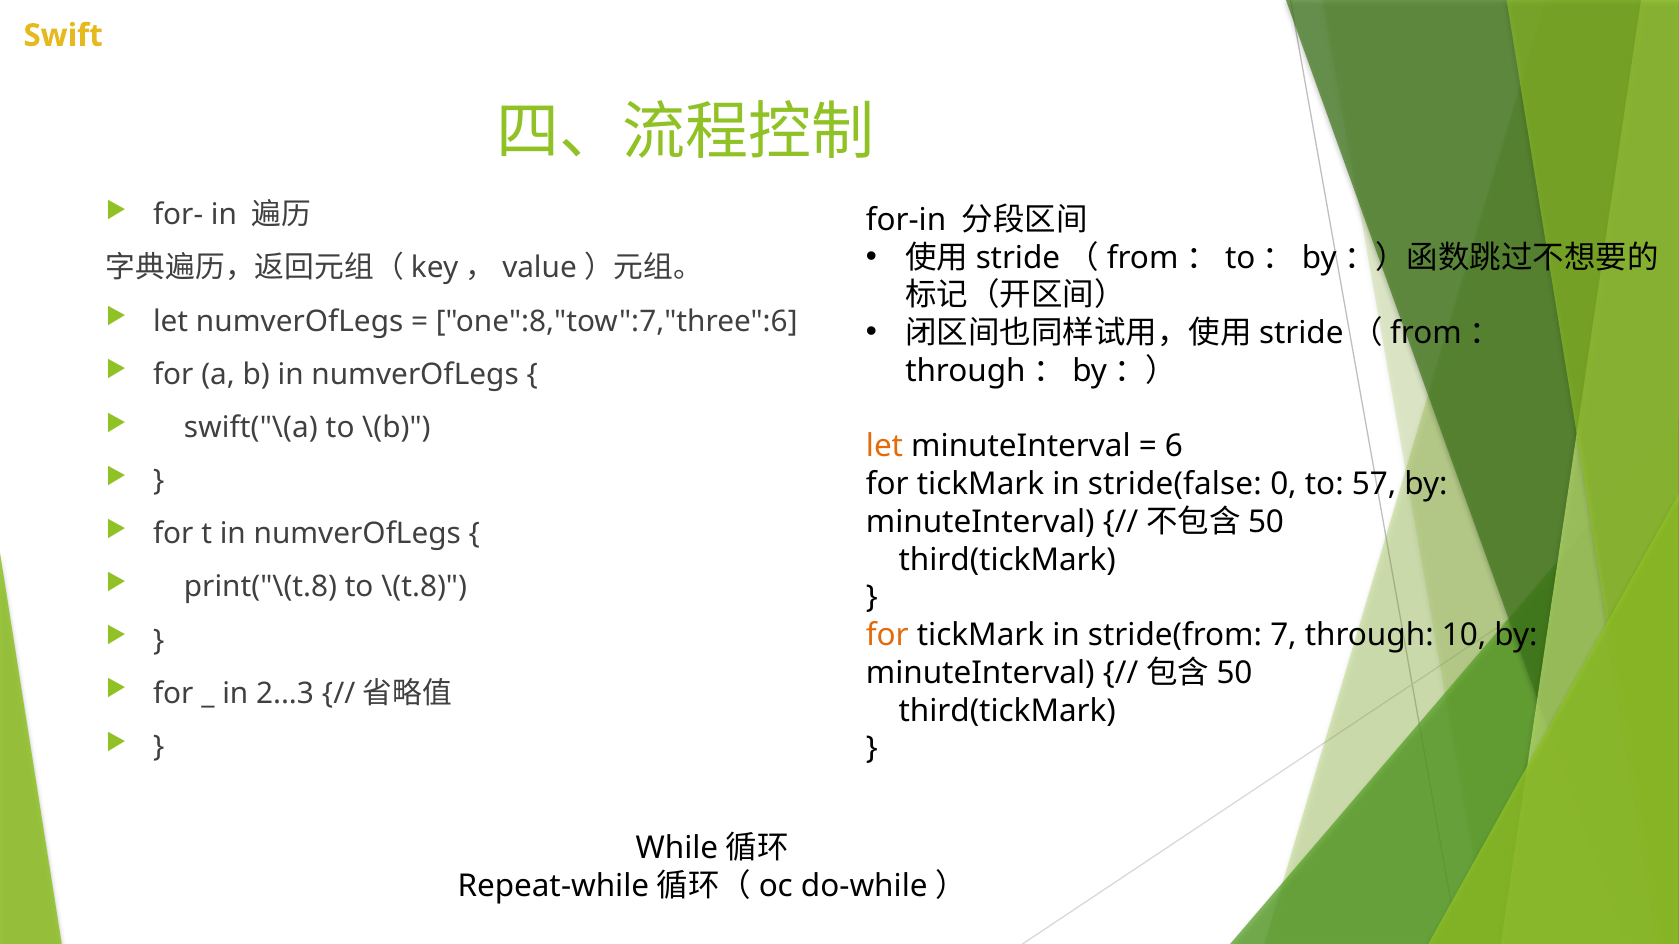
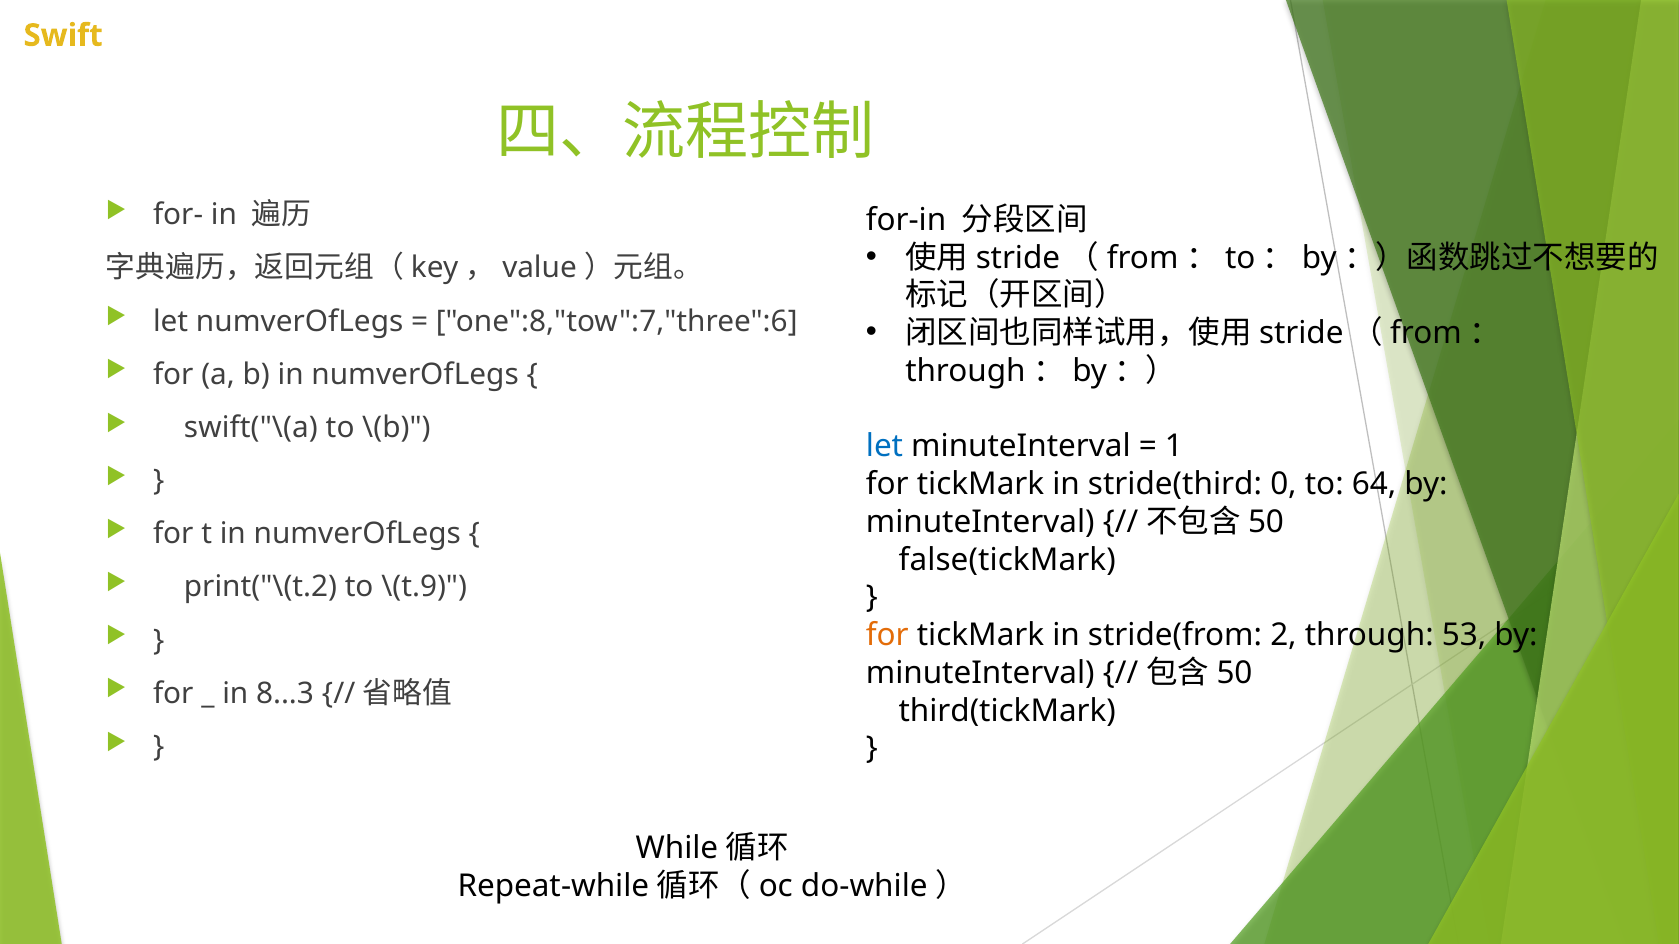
let colour: orange -> blue (884, 447)
6: 6 -> 1 (1174, 447)
stride(false: stride(false -> stride(third (1175, 484)
57: 57 -> 64 (1374, 484)
third(tickMark: third(tickMark -> false(tickMark (1007, 560)
print("\(t.8: print("\(t.8 -> print("\(t.2 (261, 587)
\(t.8: \(t.8 -> \(t.9 (424, 587)
7: 7 -> 2 (1283, 636)
10: 10 -> 53 (1464, 636)
2...3: 2...3 -> 8...3 (285, 694)
